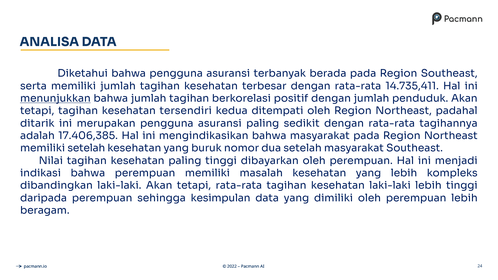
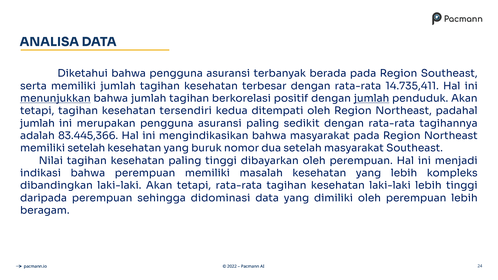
jumlah underline: none -> present (372, 98)
ditarik: ditarik -> jumlah (37, 123)
17.406,385: 17.406,385 -> 83.445,366 (88, 136)
kesimpulan: kesimpulan -> didominasi (221, 198)
